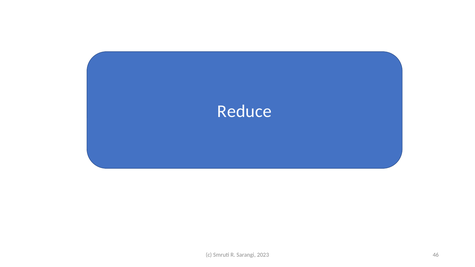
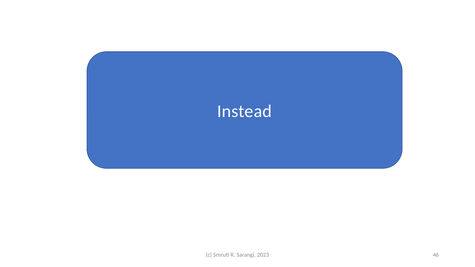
Reduce: Reduce -> Instead (244, 111)
